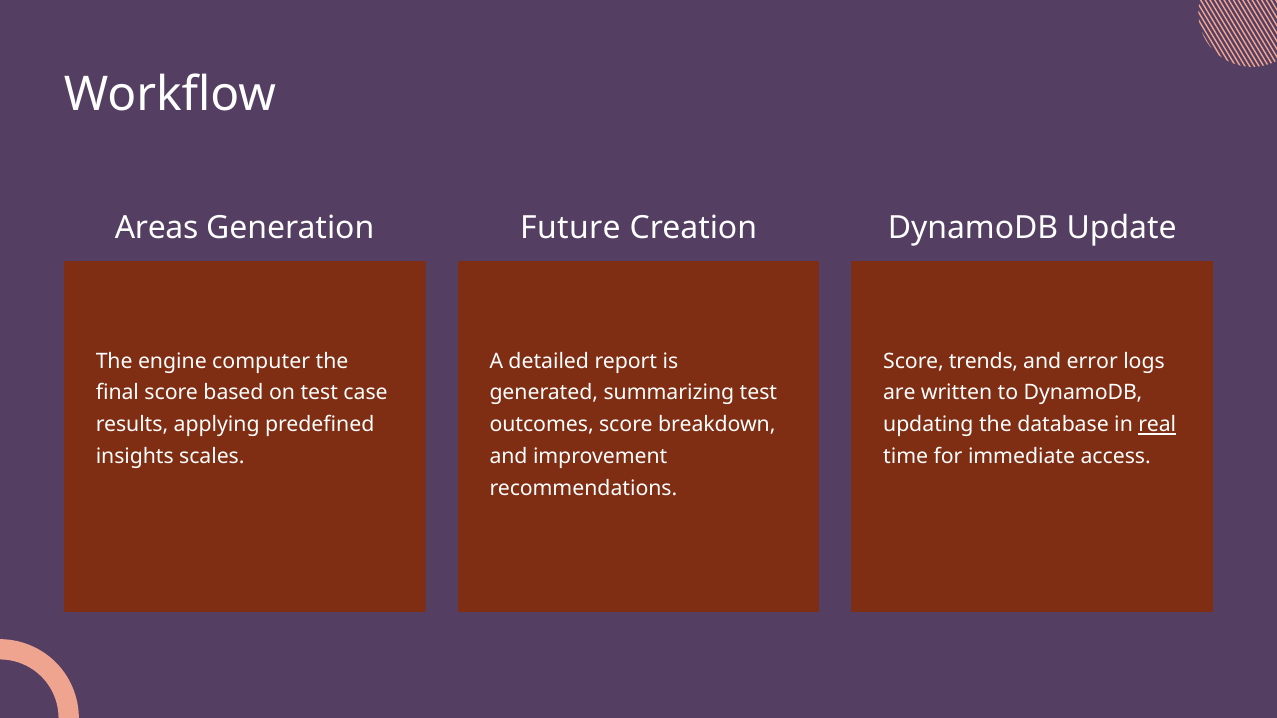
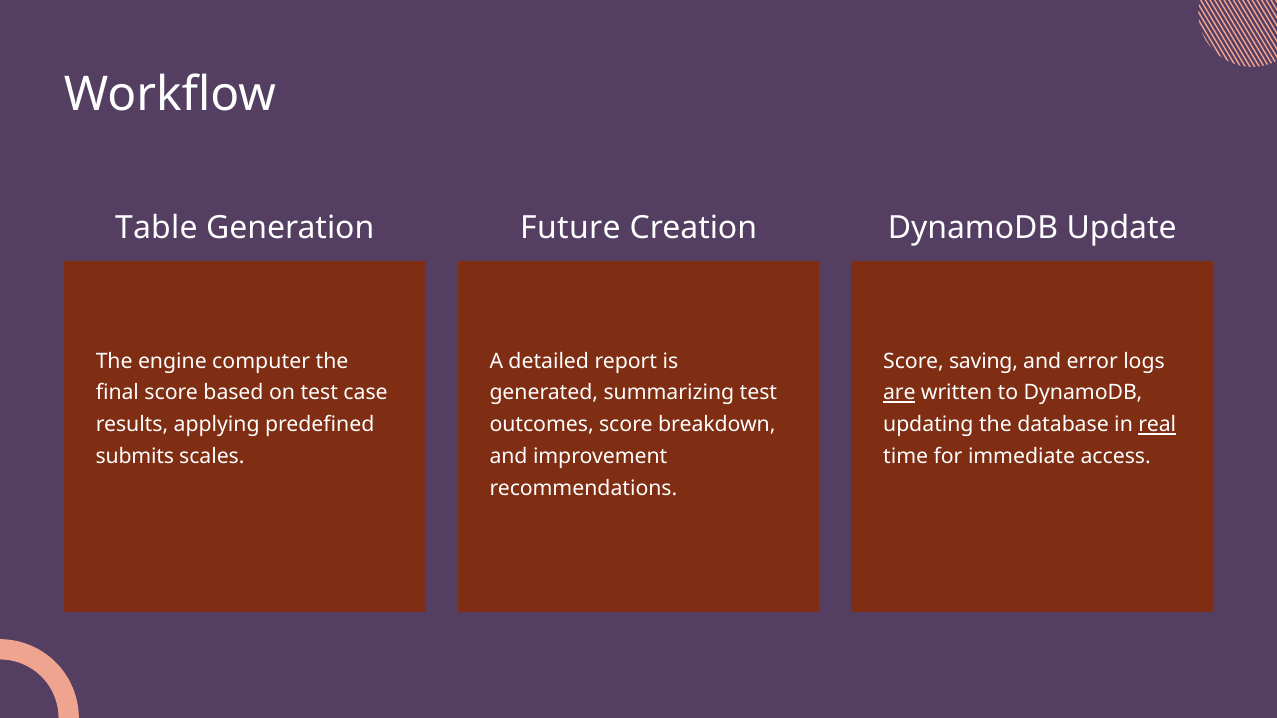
Areas: Areas -> Table (156, 228)
trends: trends -> saving (984, 361)
are underline: none -> present (899, 393)
insights: insights -> submits (135, 457)
